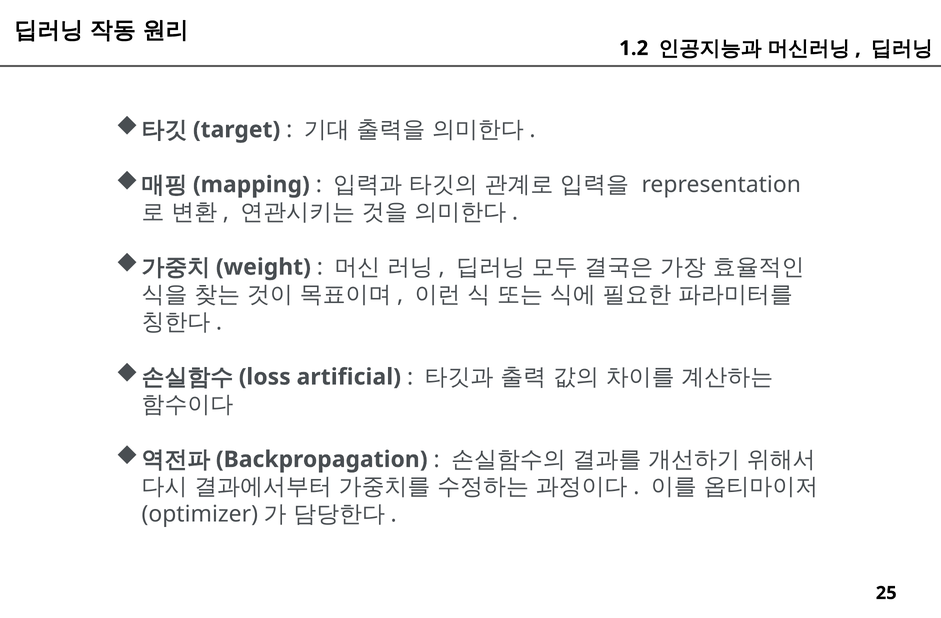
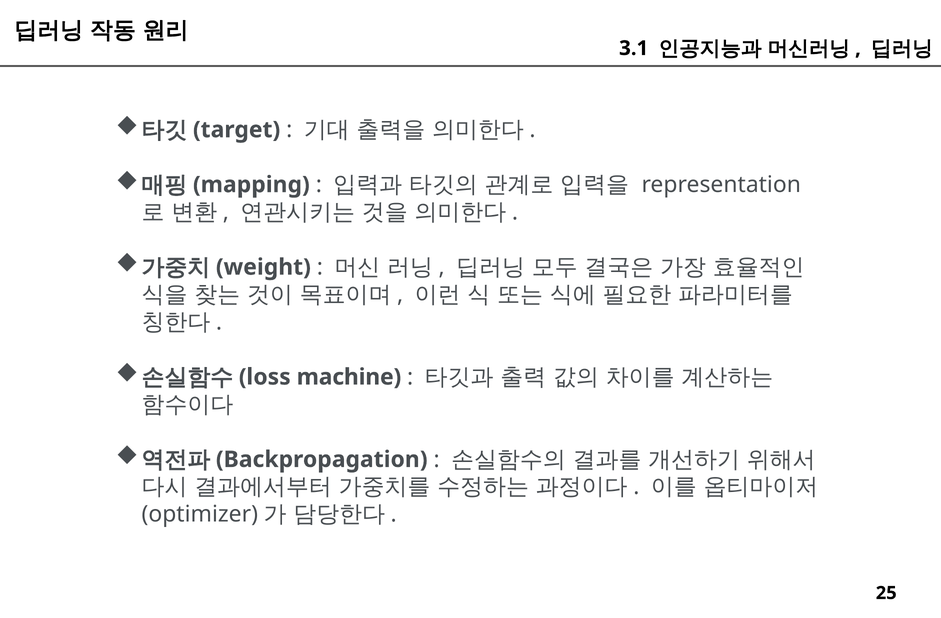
1.2: 1.2 -> 3.1 (634, 48)
artificial: artificial -> machine (349, 377)
